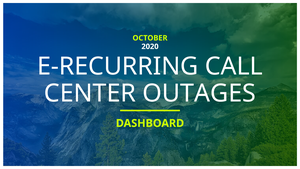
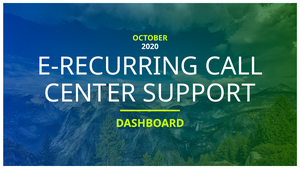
OUTAGES: OUTAGES -> SUPPORT (199, 93)
